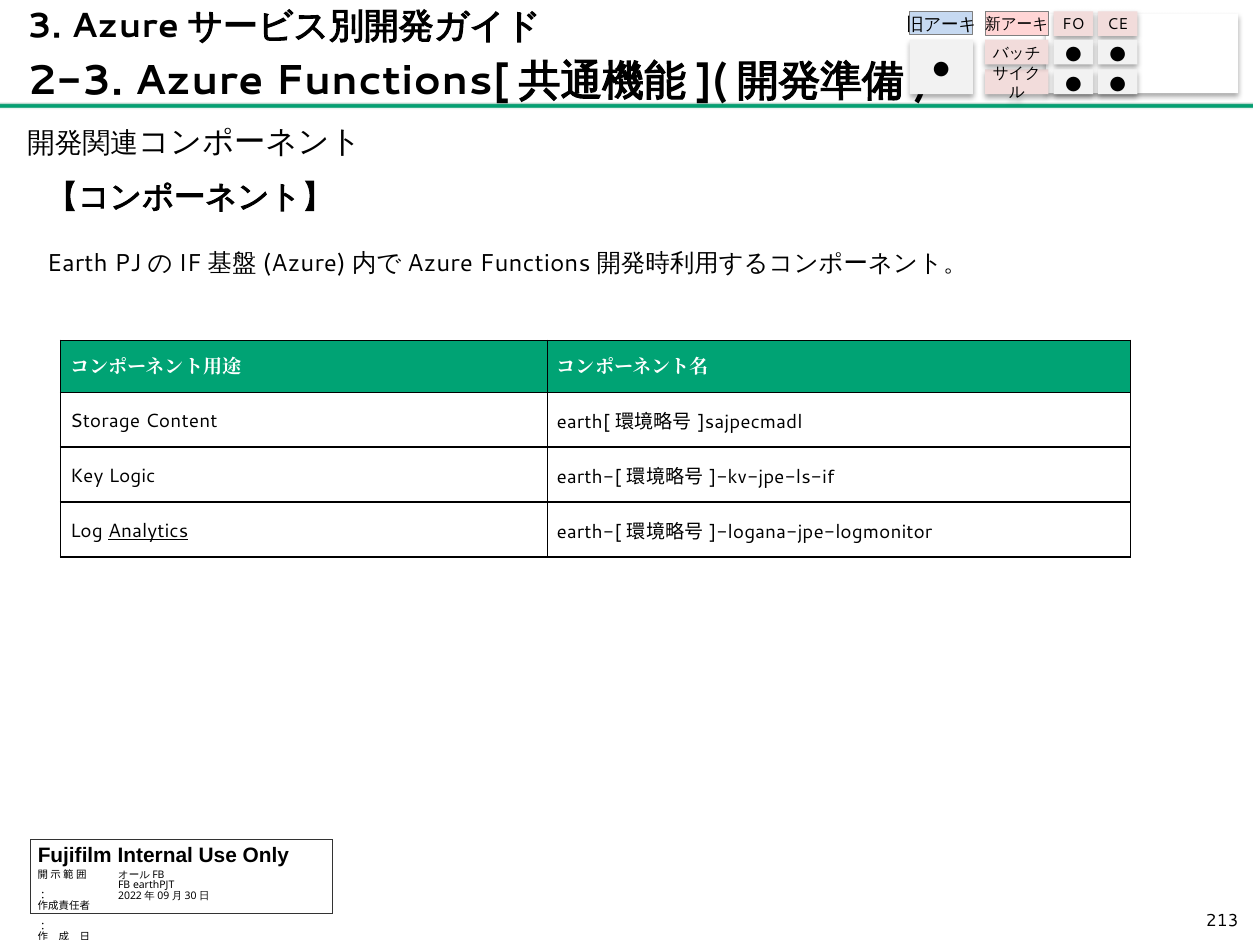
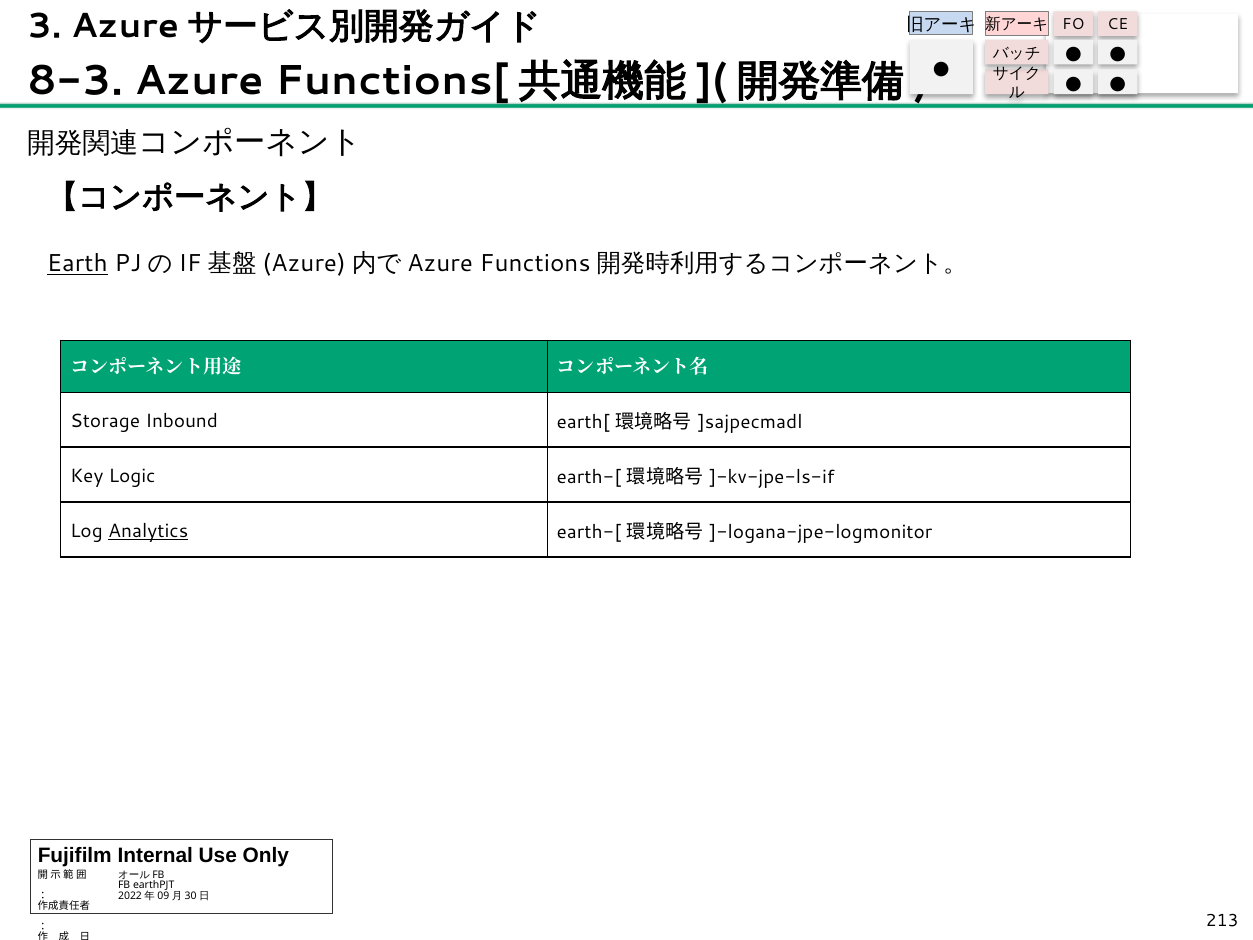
2-3: 2-3 -> 8-3 (75, 81)
Earth underline: none -> present (77, 264)
Content: Content -> Inbound (182, 422)
